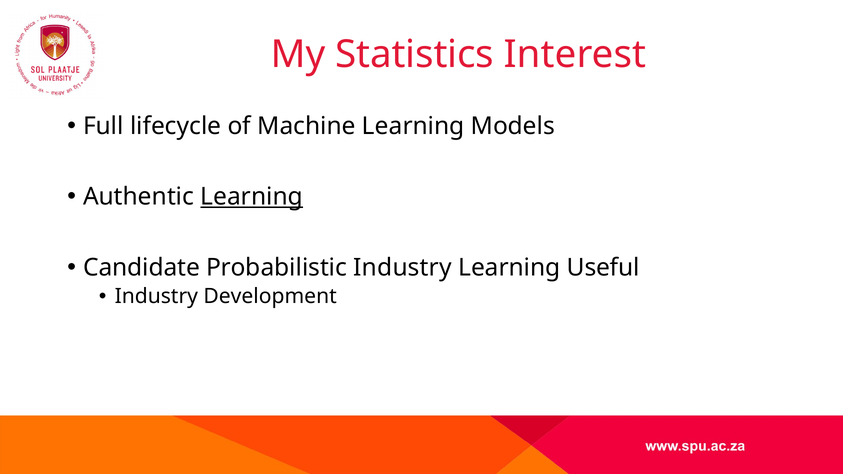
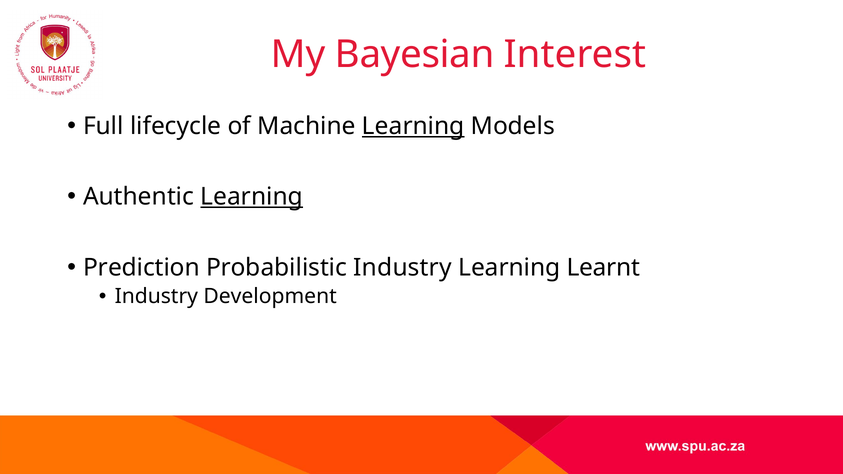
Statistics: Statistics -> Bayesian (415, 54)
Learning underline: none -> present (413, 126)
Candidate: Candidate -> Prediction (142, 268)
Useful: Useful -> Learnt (603, 268)
